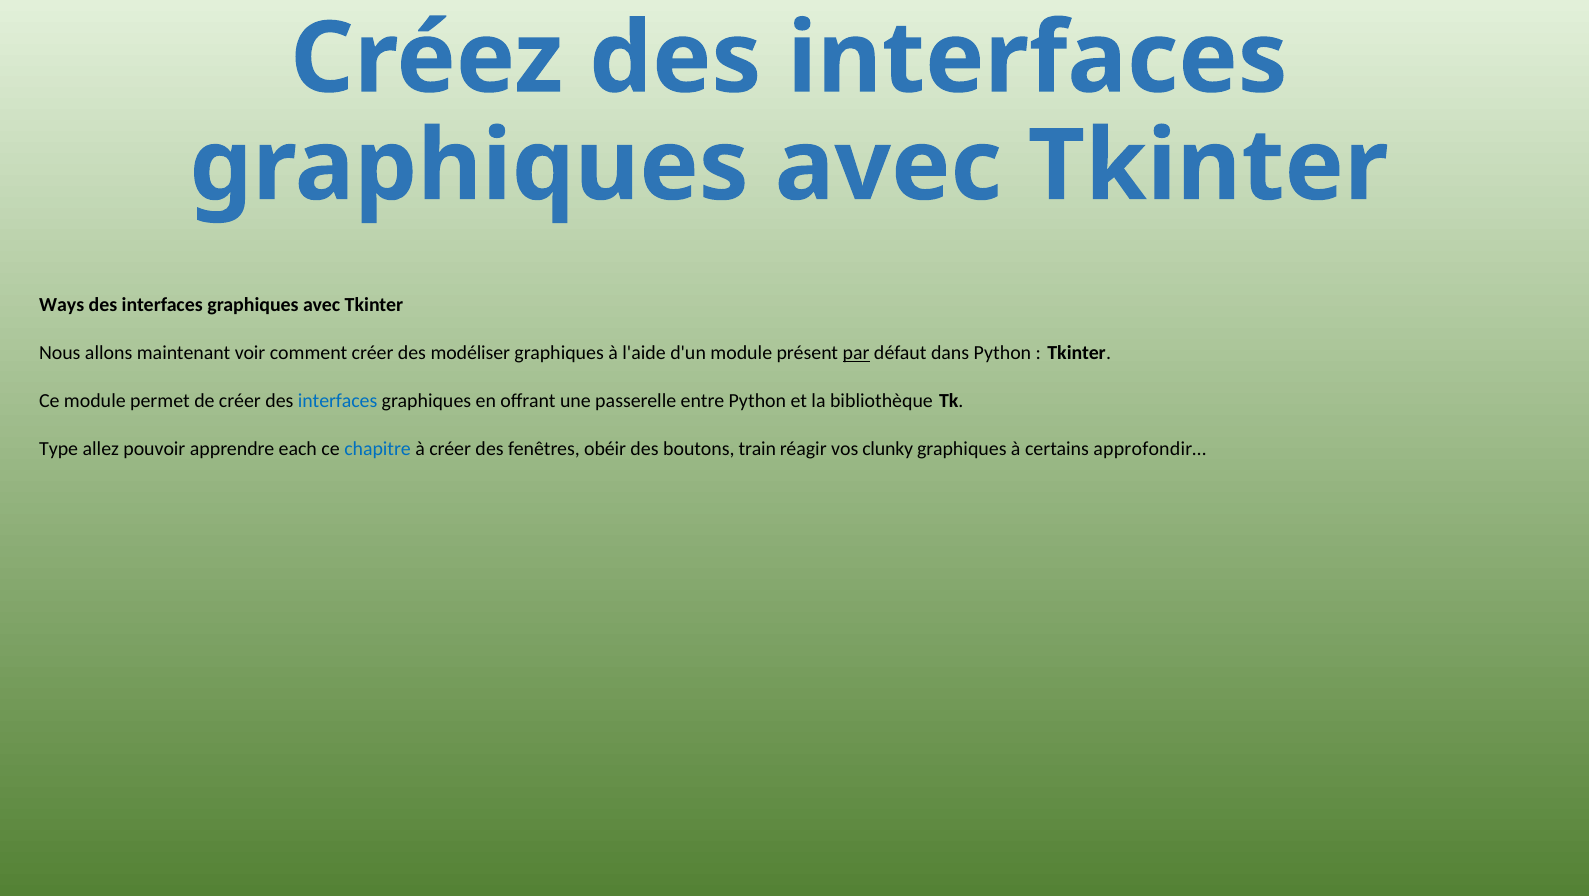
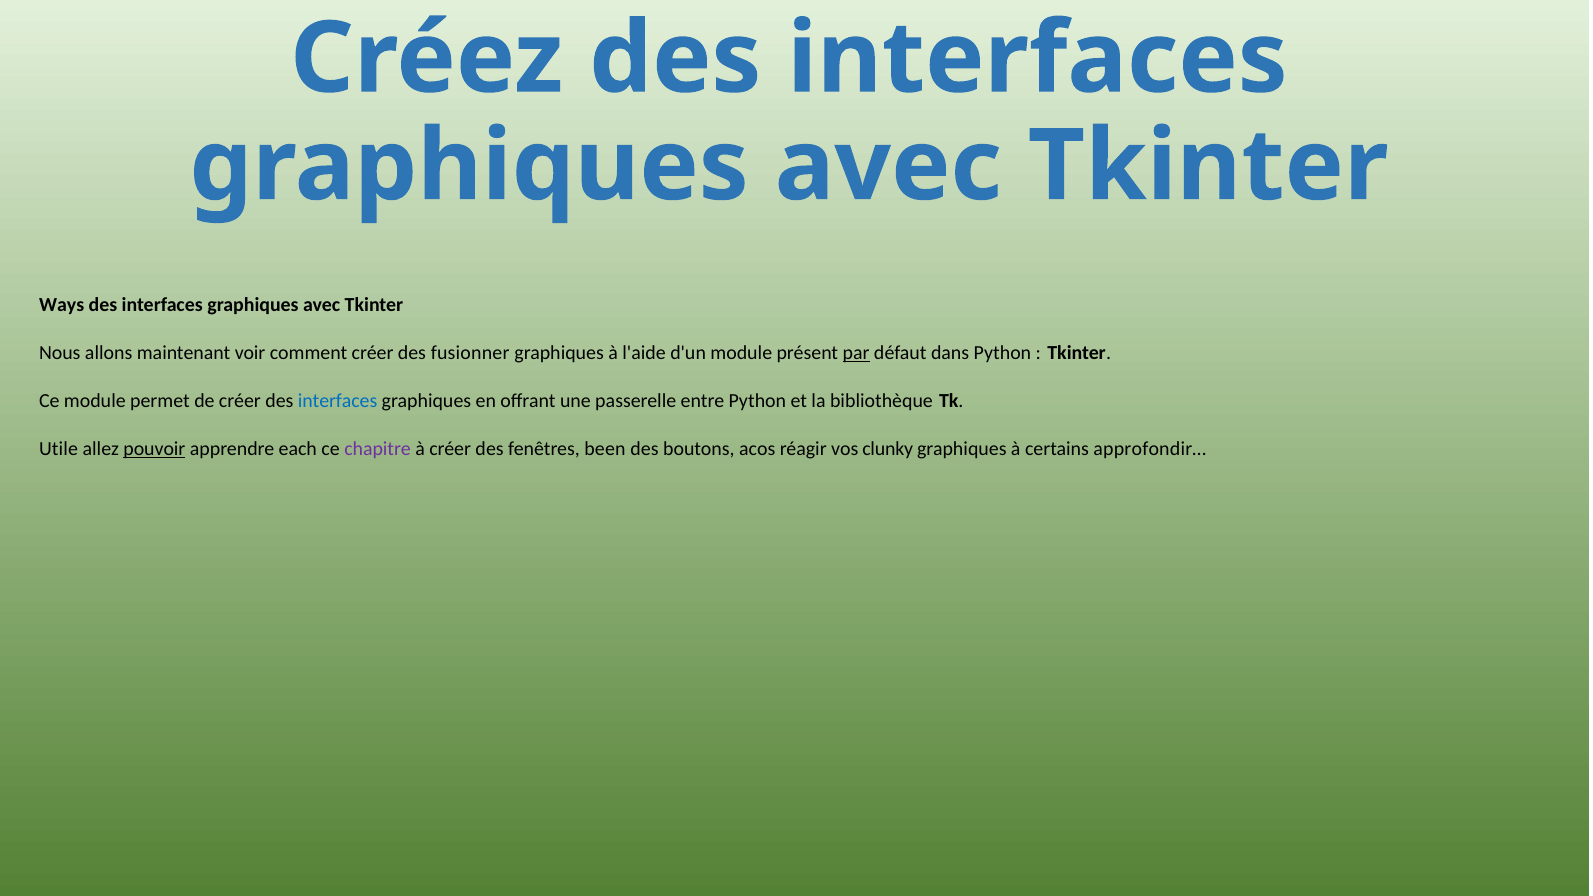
modéliser: modéliser -> fusionner (470, 353)
Type: Type -> Utile (59, 449)
pouvoir underline: none -> present (154, 449)
chapitre colour: blue -> purple (378, 449)
obéir: obéir -> been (605, 449)
train: train -> acos (757, 449)
